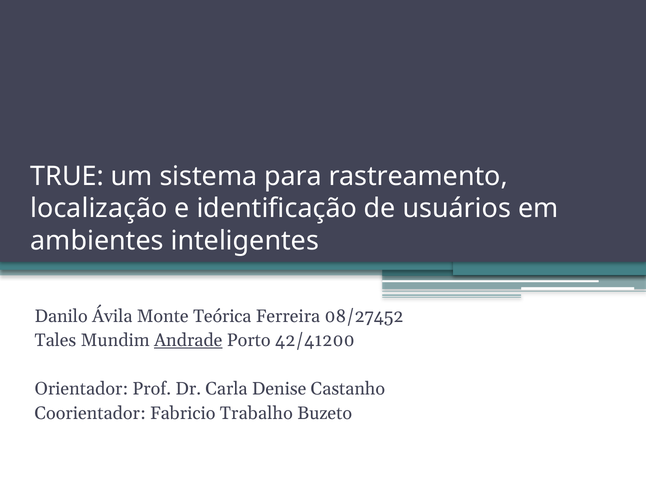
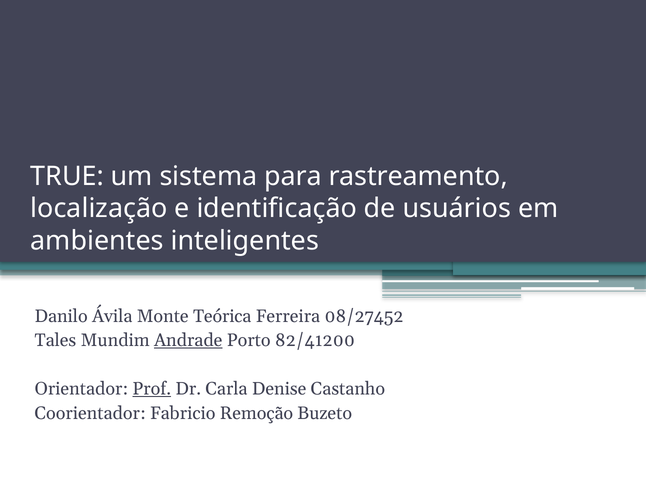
42/41200: 42/41200 -> 82/41200 (315, 340)
Prof underline: none -> present (152, 388)
Trabalho: Trabalho -> Remoção (256, 413)
